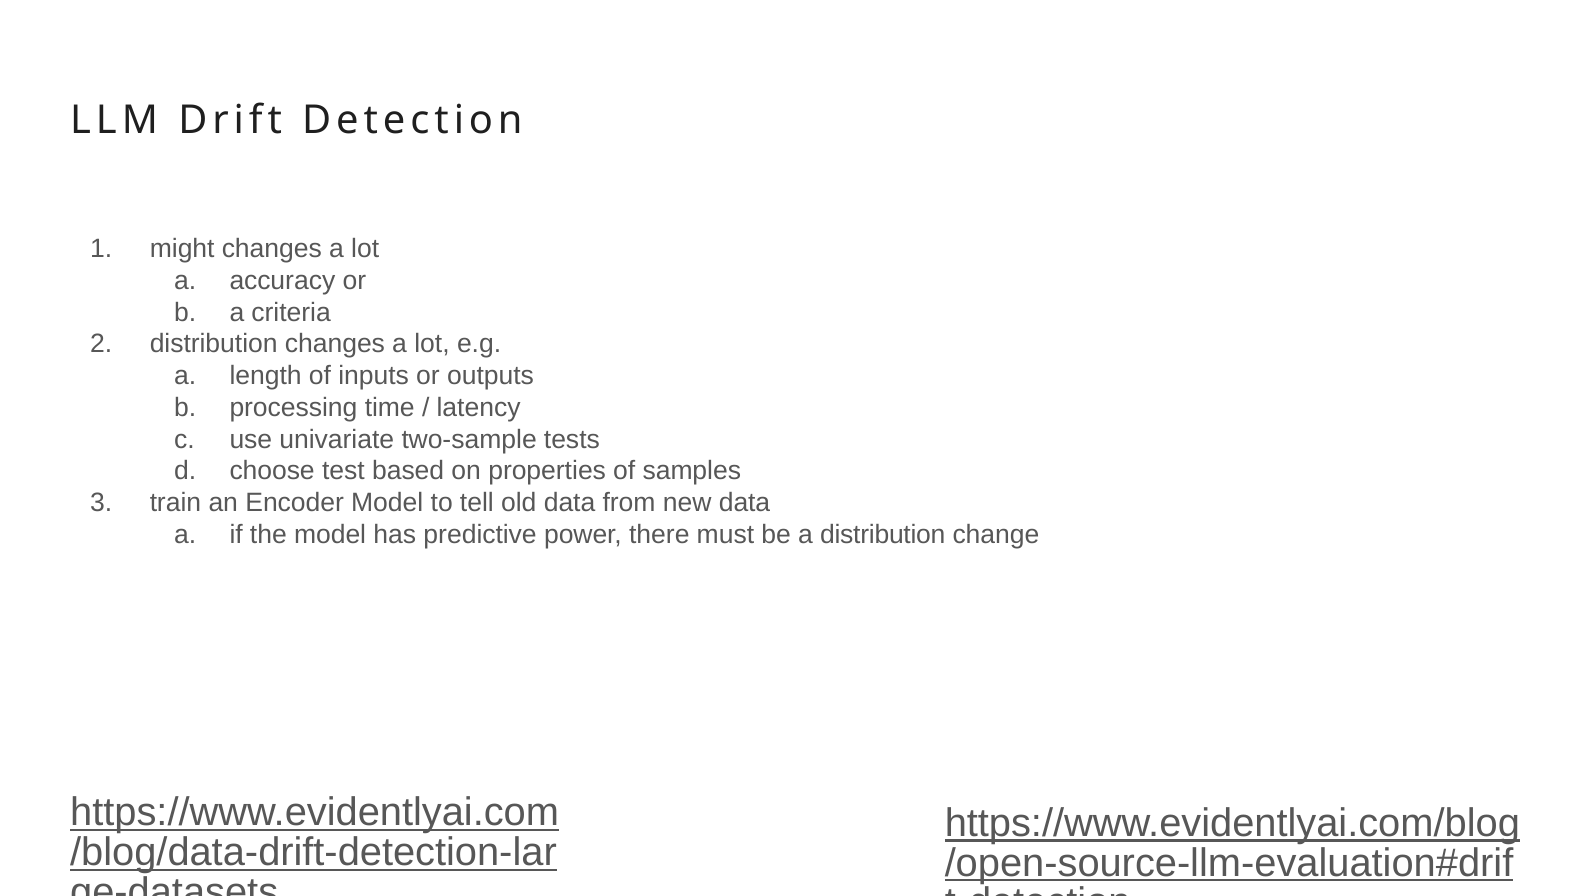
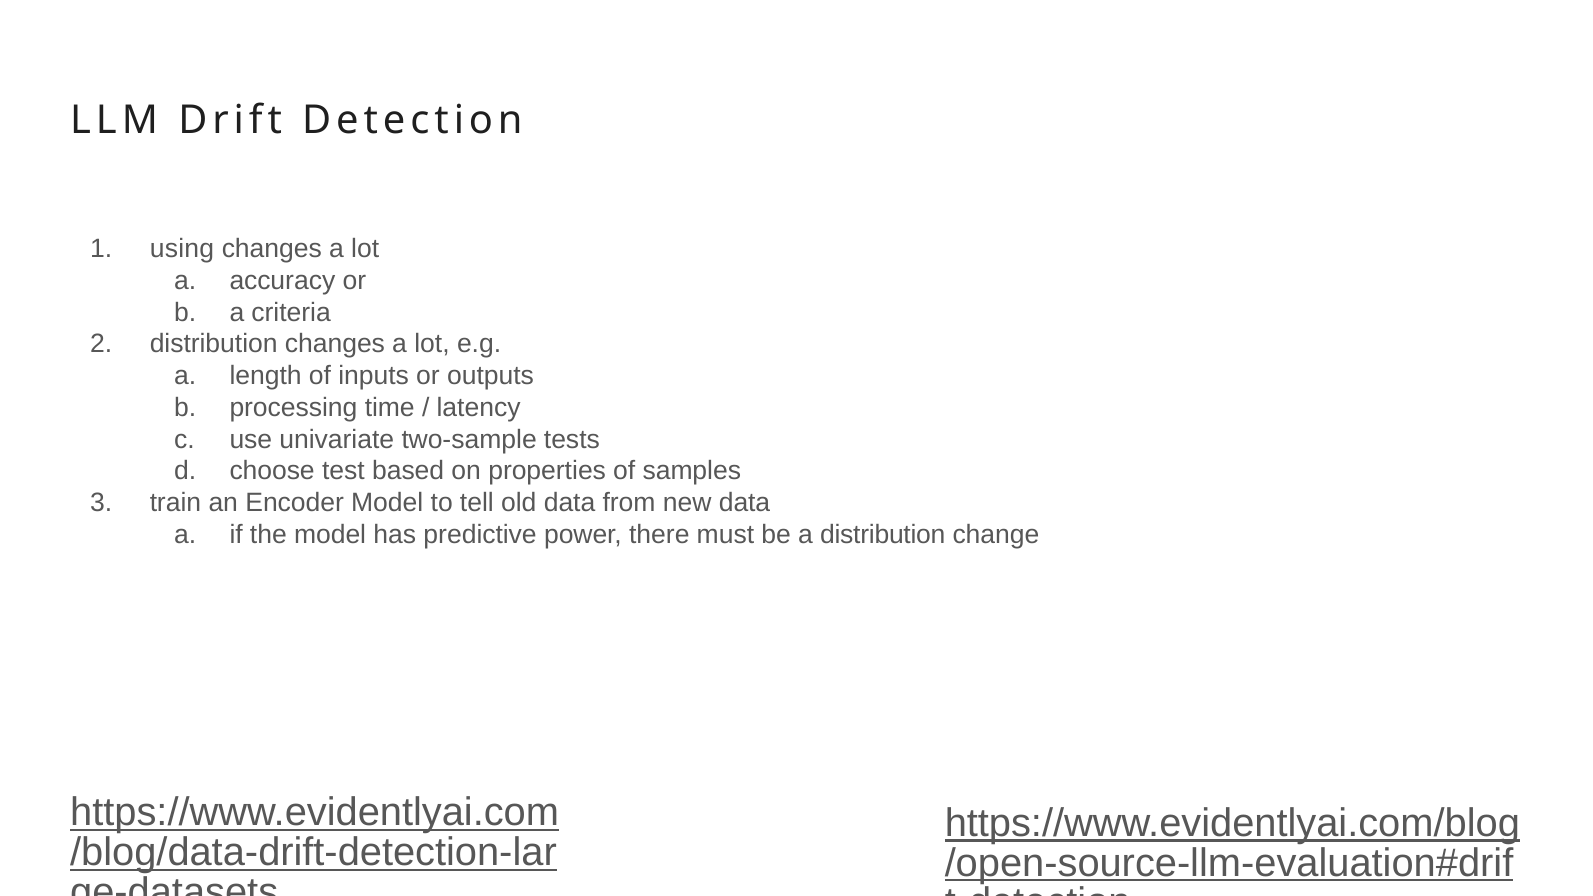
might: might -> using (182, 249)
